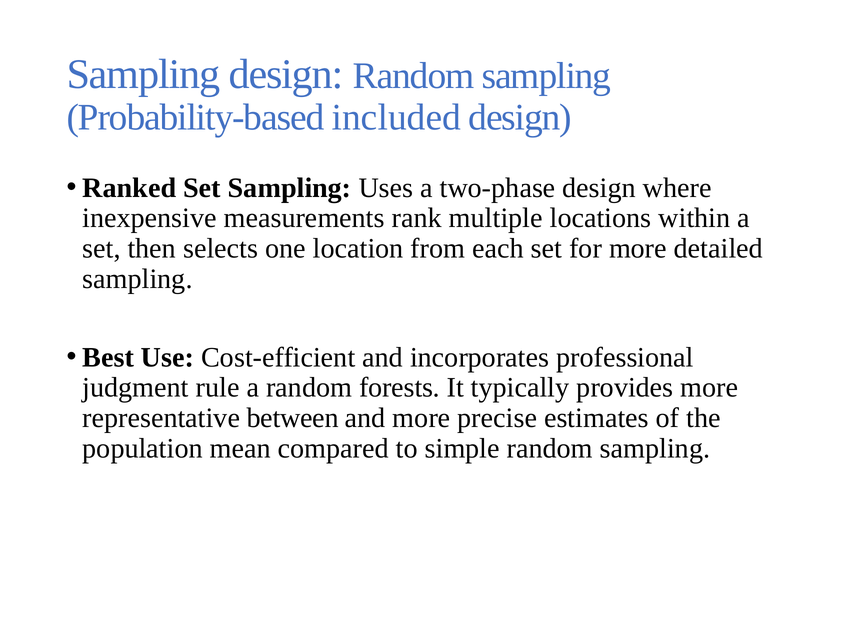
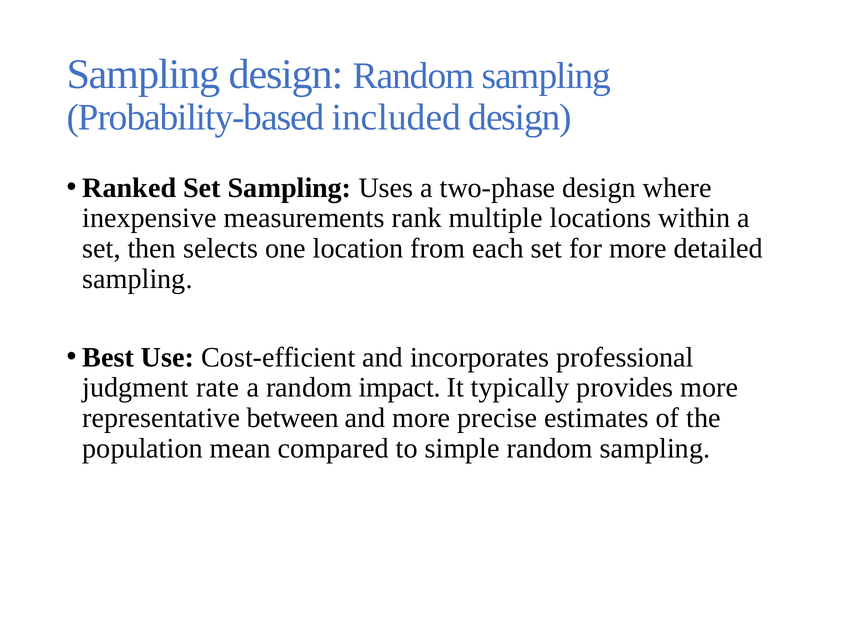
rule: rule -> rate (218, 388)
forests: forests -> impact (400, 388)
